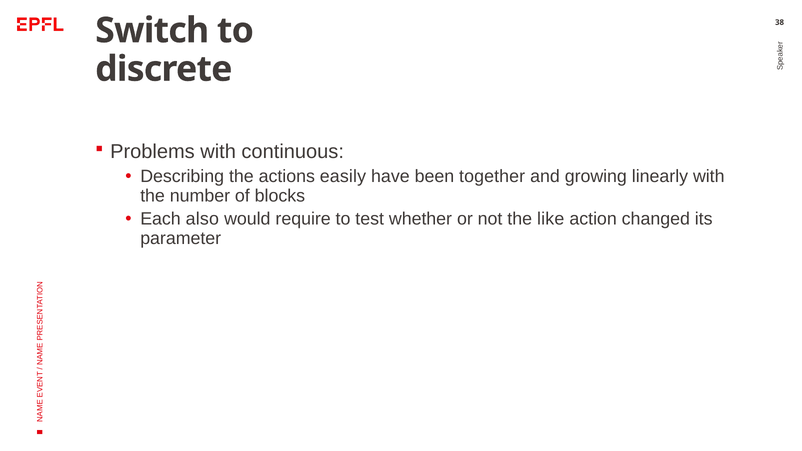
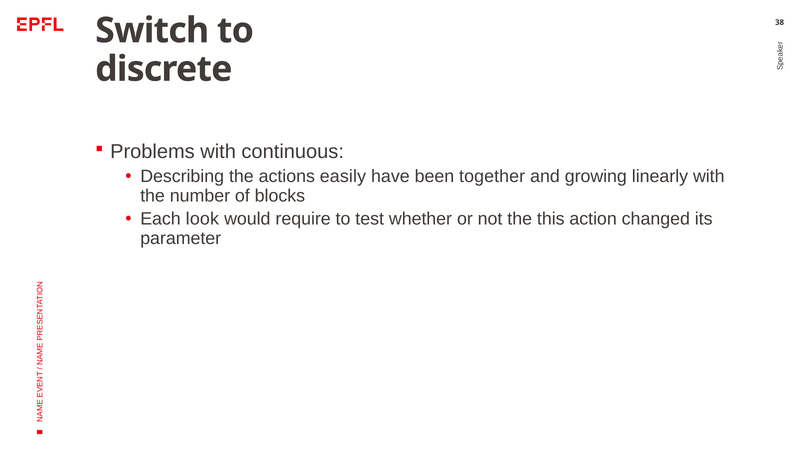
also: also -> look (202, 219)
like: like -> this (551, 219)
